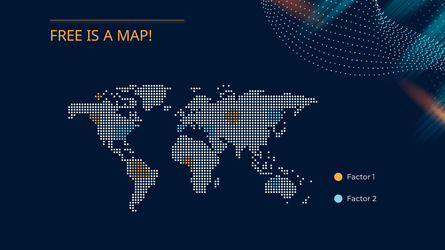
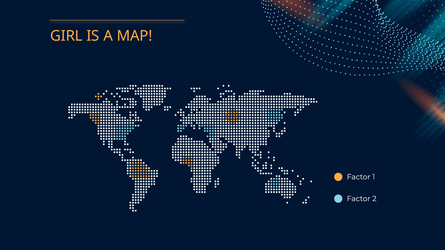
FREE: FREE -> GIRL (66, 36)
